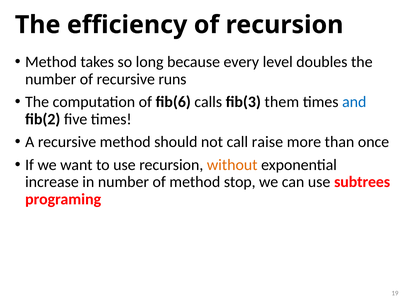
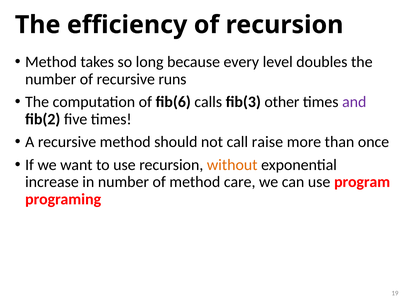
them: them -> other (282, 102)
and colour: blue -> purple (354, 102)
stop: stop -> care (240, 182)
subtrees: subtrees -> program (362, 182)
